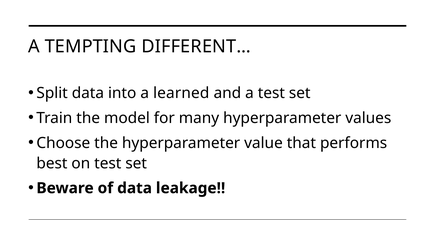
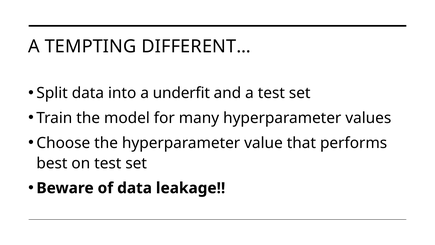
learned: learned -> underfit (181, 93)
